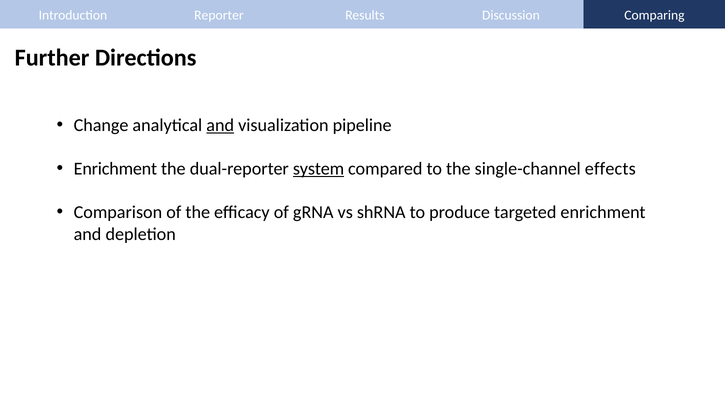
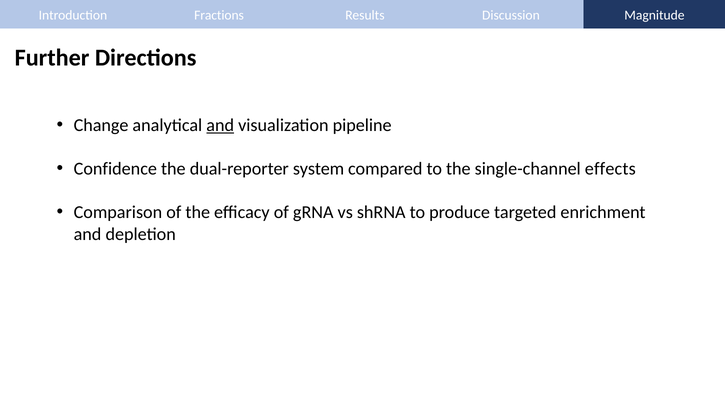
Reporter: Reporter -> Fractions (219, 15)
Comparing: Comparing -> Magnitude (654, 15)
Enrichment: Enrichment -> Confidence (115, 169)
system underline: present -> none (319, 169)
